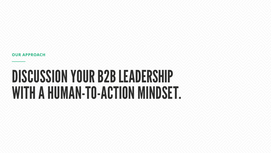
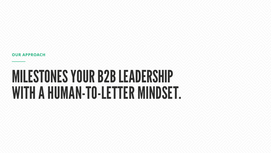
DISCUSSION: DISCUSSION -> MILESTONES (40, 77)
HUMAN-TO-ACTION: HUMAN-TO-ACTION -> HUMAN-TO-LETTER (91, 93)
